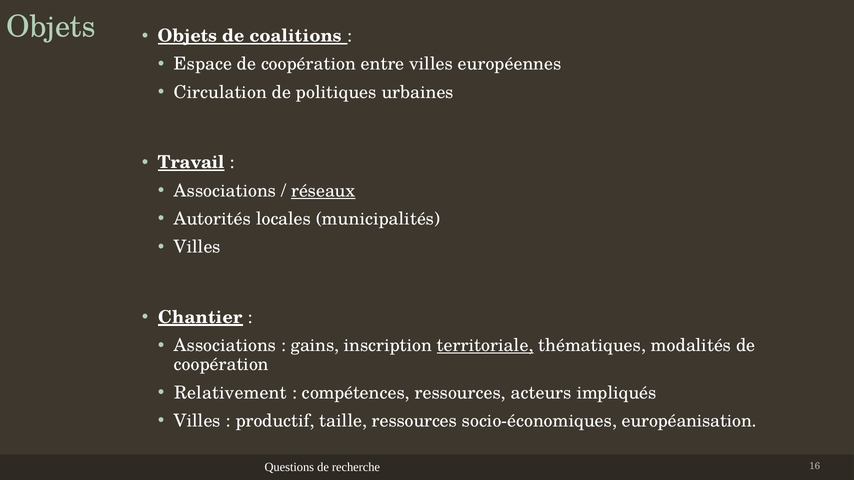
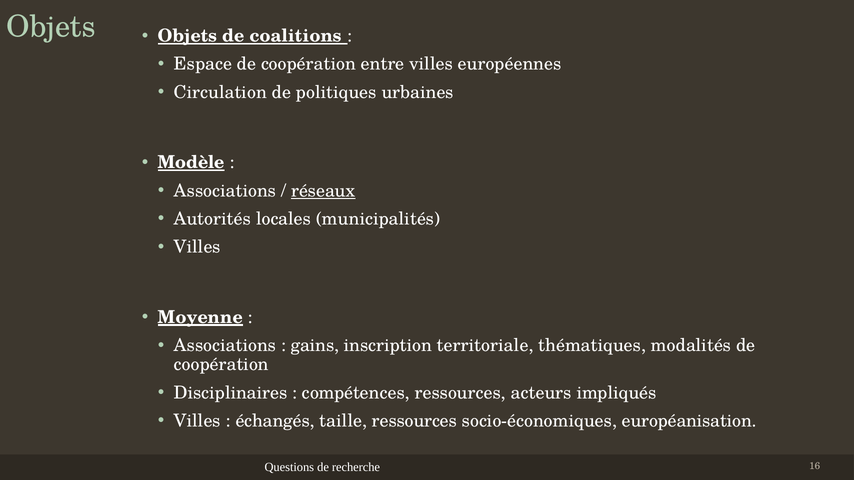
Travail: Travail -> Modèle (191, 163)
Chantier: Chantier -> Moyenne (200, 318)
territoriale underline: present -> none (485, 346)
Relativement: Relativement -> Disciplinaires (231, 393)
productif: productif -> échangés (275, 421)
